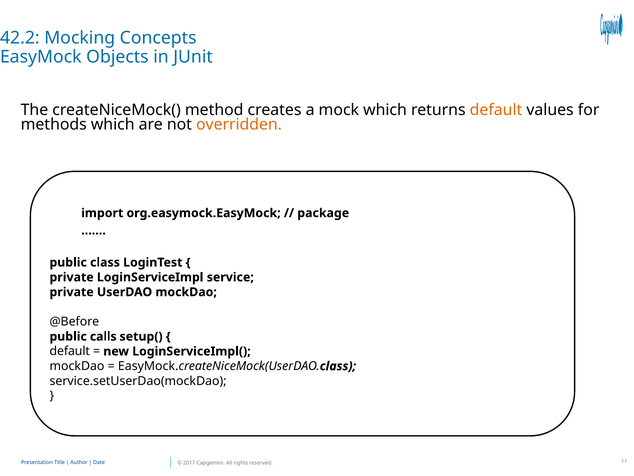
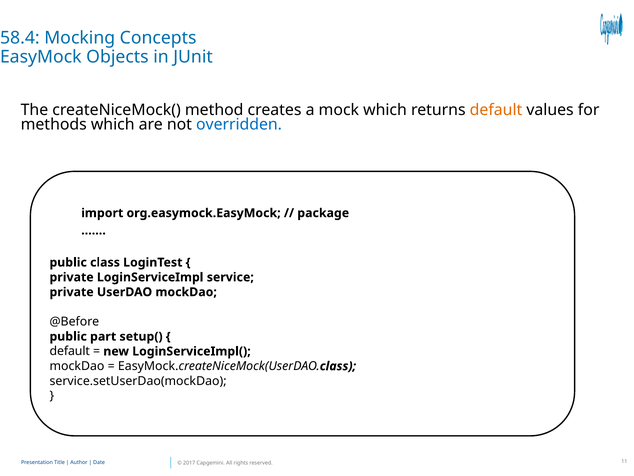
42.2: 42.2 -> 58.4 (20, 38)
overridden colour: orange -> blue (239, 124)
calls: calls -> part (103, 336)
